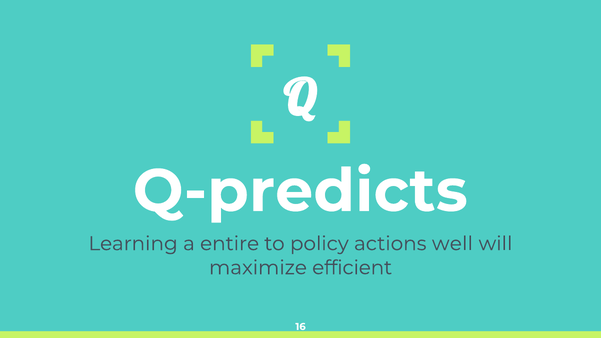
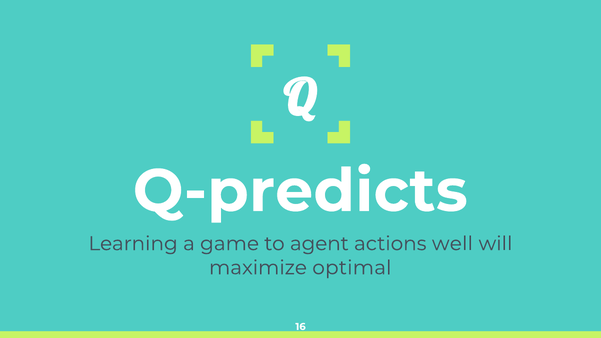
entire: entire -> game (230, 244)
policy: policy -> agent (319, 244)
efficient: efficient -> optimal (352, 268)
